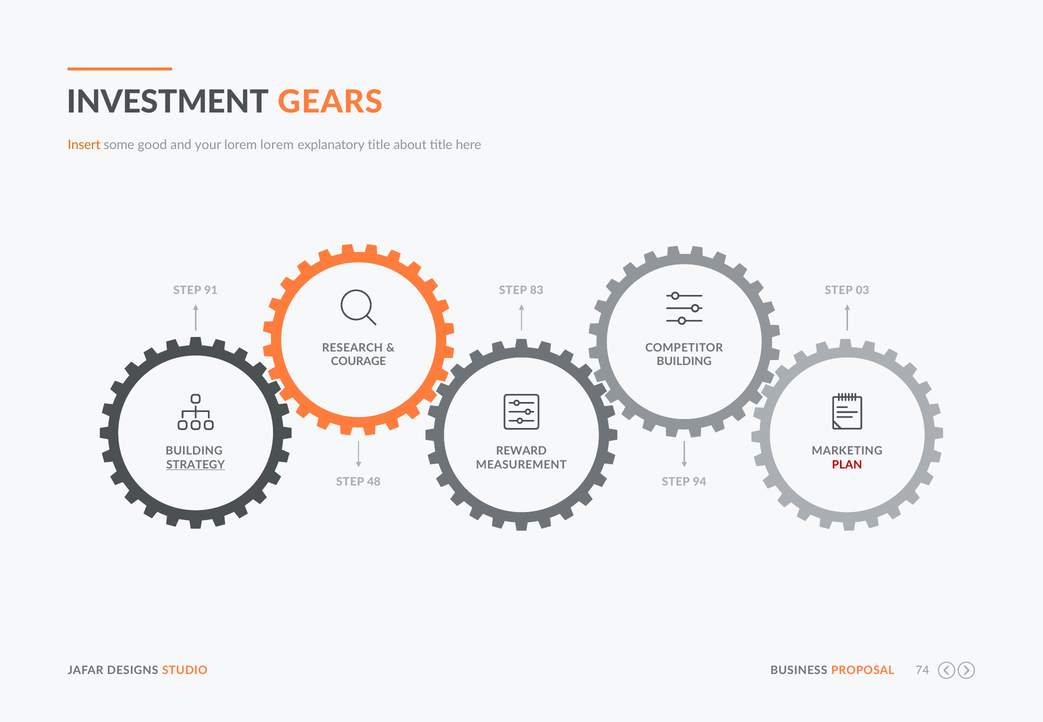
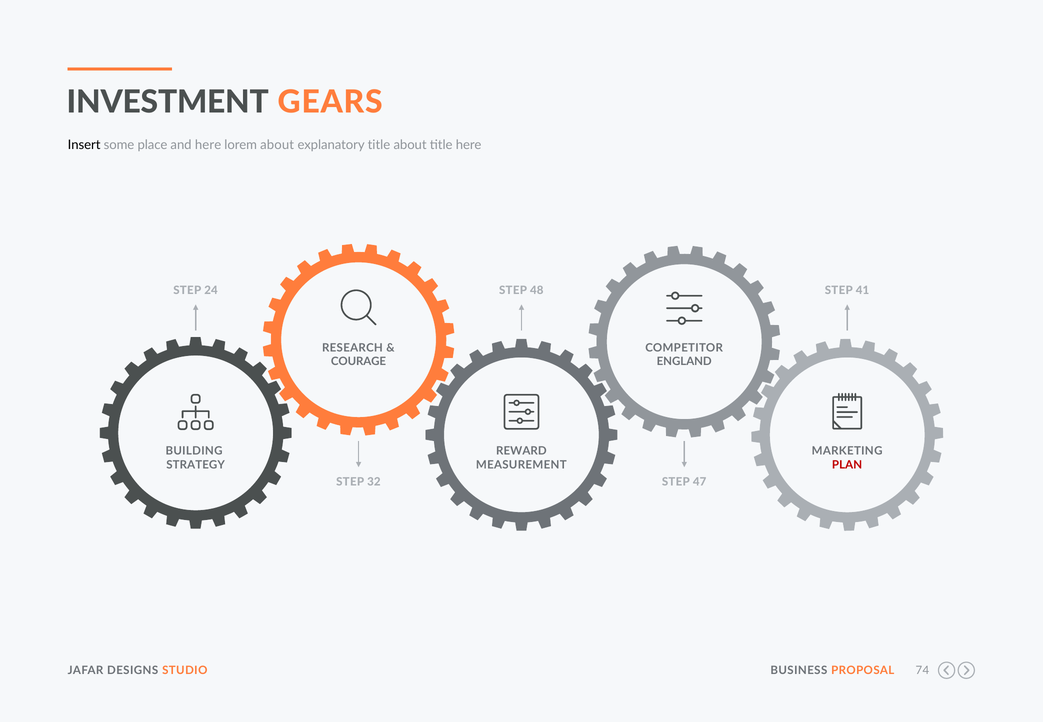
Insert colour: orange -> black (84, 145)
good: good -> place (152, 145)
and your: your -> here (208, 145)
lorem lorem: lorem -> about (277, 145)
91: 91 -> 24 (211, 291)
83: 83 -> 48 (537, 291)
03: 03 -> 41 (863, 291)
BUILDING: BUILDING -> ENGLAND (684, 362)
STRATEGY underline: present -> none (196, 465)
48: 48 -> 32 (374, 482)
94: 94 -> 47 (700, 482)
